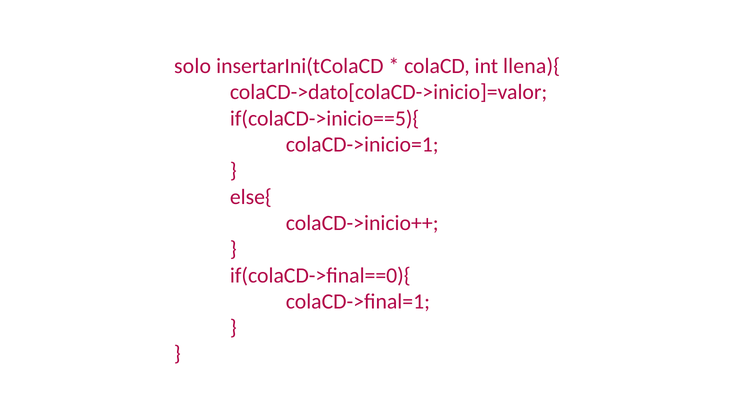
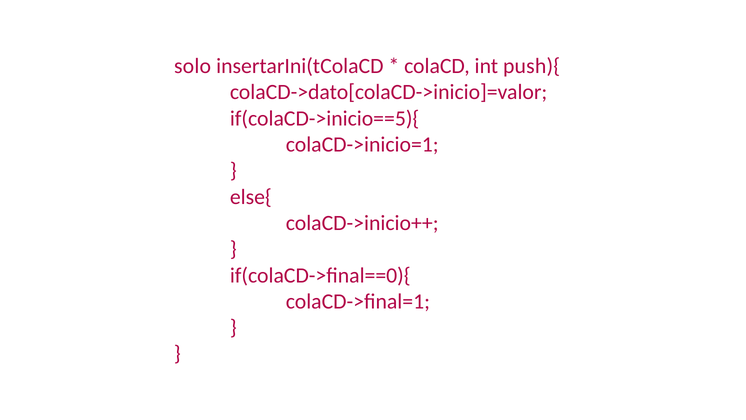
llena){: llena){ -> push){ (532, 66)
